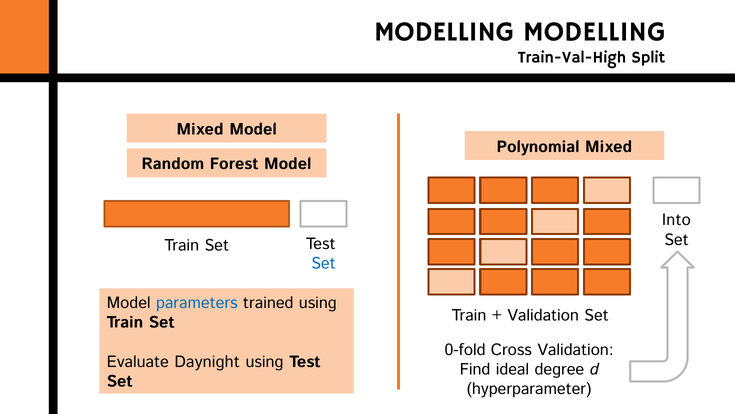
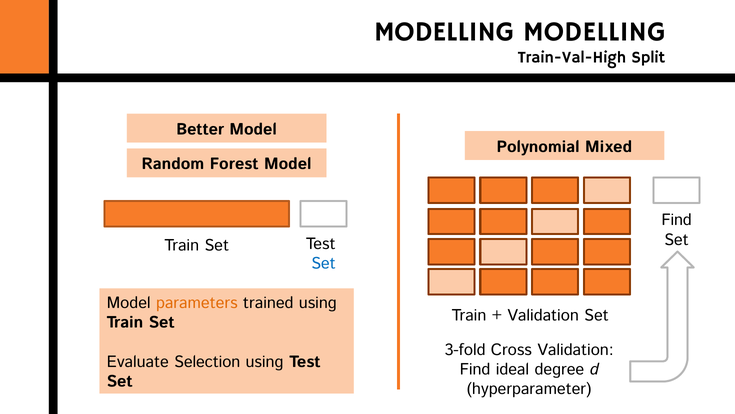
Mixed: Mixed -> Better (200, 129)
Into: Into -> Find (677, 220)
parameters colour: blue -> orange (197, 302)
0-fold: 0-fold -> 3-fold (465, 349)
Daynight: Daynight -> Selection (207, 361)
